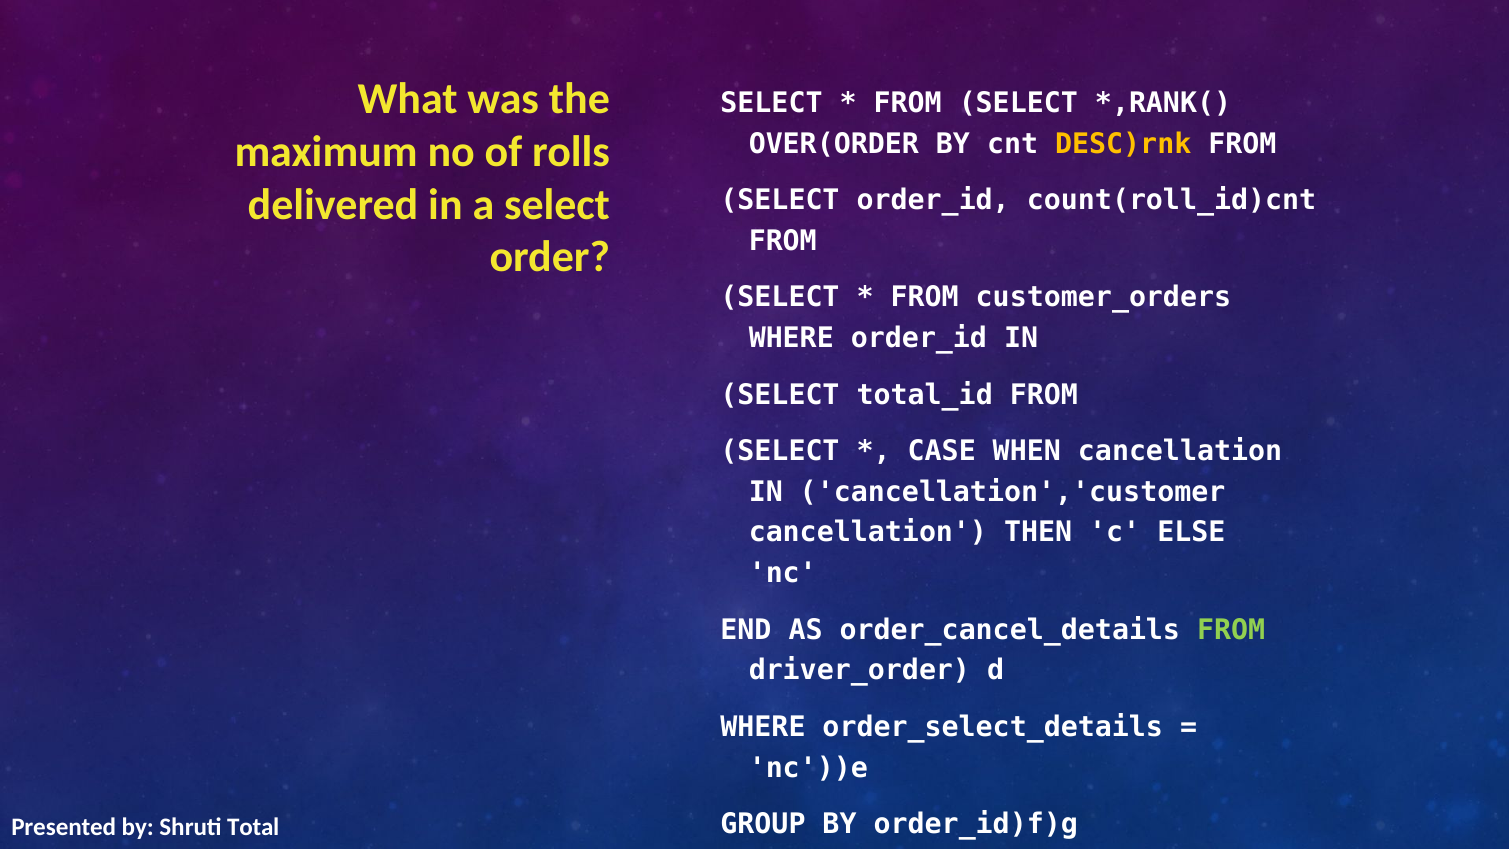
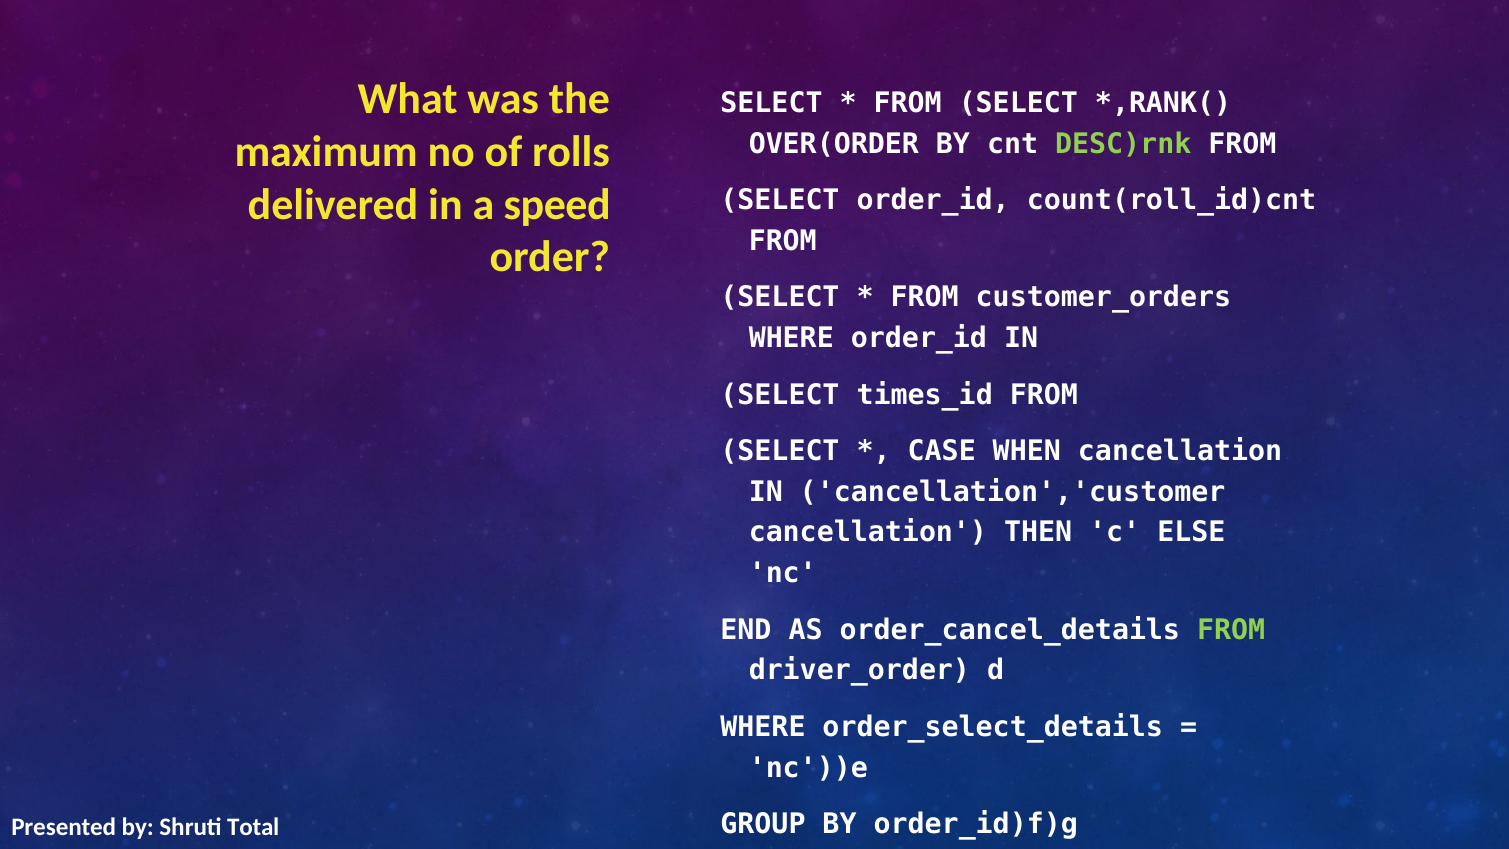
DESC)rnk colour: yellow -> light green (1123, 144)
a select: select -> speed (557, 205)
total_id: total_id -> times_id (925, 395)
